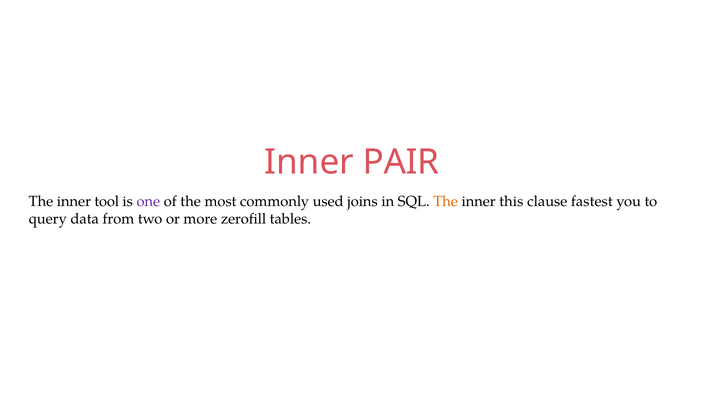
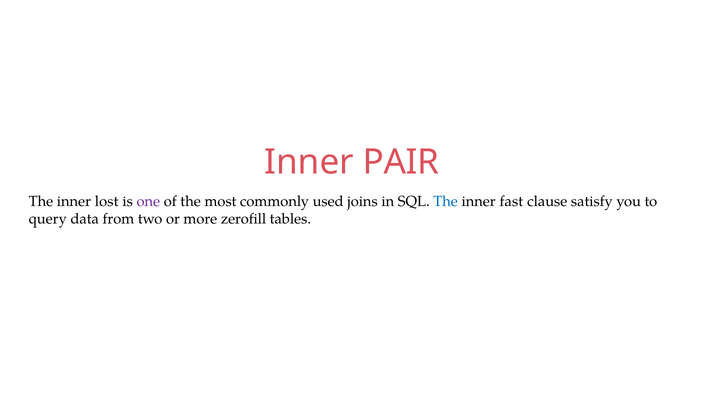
tool: tool -> lost (107, 202)
The colour: orange -> blue (446, 202)
this: this -> fast (511, 202)
fastest: fastest -> satisfy (592, 202)
